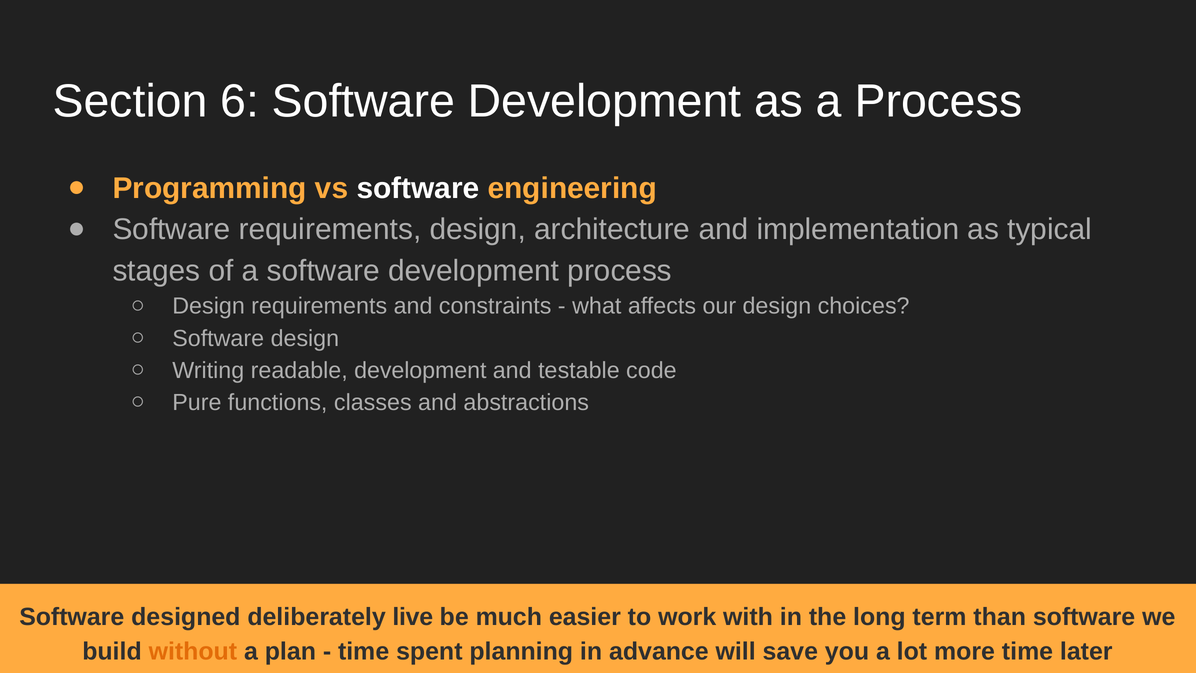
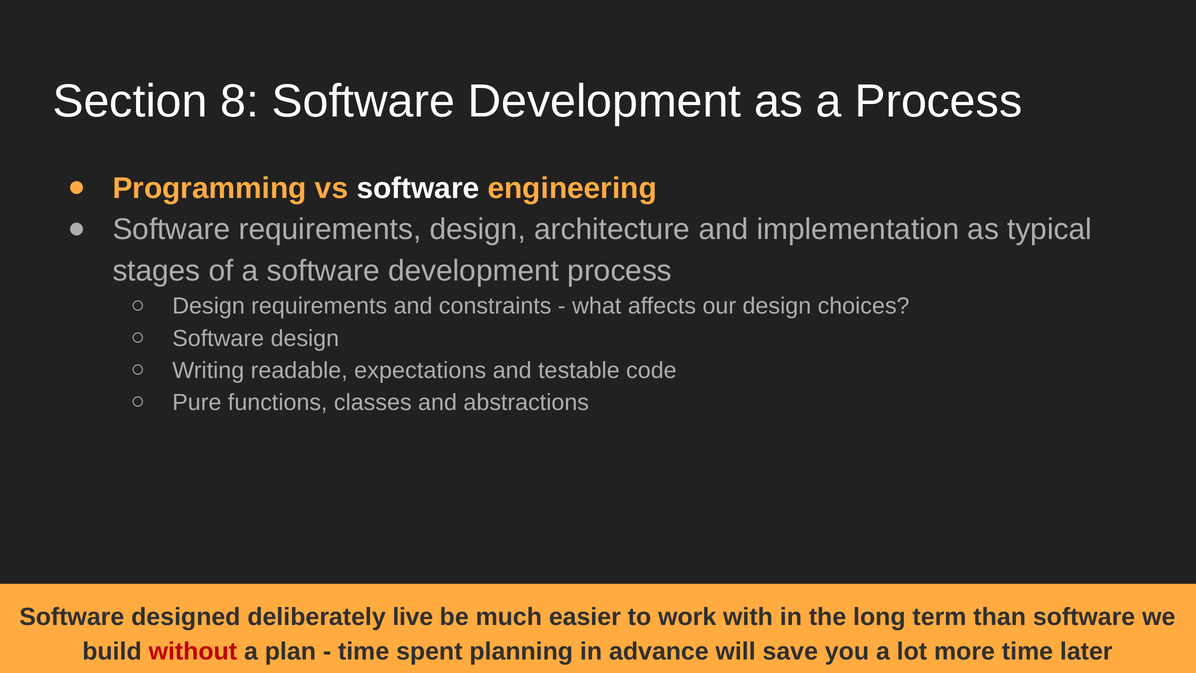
6: 6 -> 8 (240, 101)
readable development: development -> expectations (420, 370)
without colour: orange -> red (193, 651)
